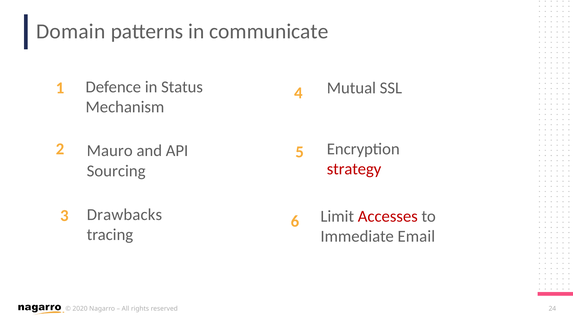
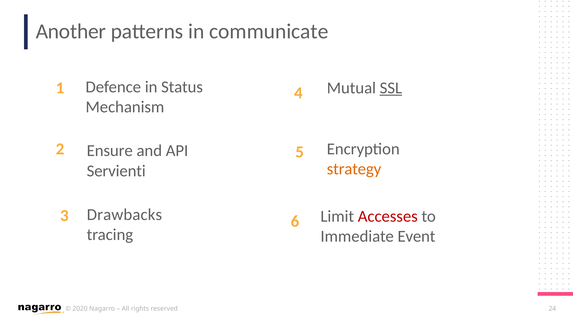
Domain: Domain -> Another (71, 32)
SSL underline: none -> present (391, 88)
Mauro: Mauro -> Ensure (110, 151)
strategy colour: red -> orange (354, 169)
Sourcing: Sourcing -> Servienti (116, 171)
Email: Email -> Event (416, 236)
